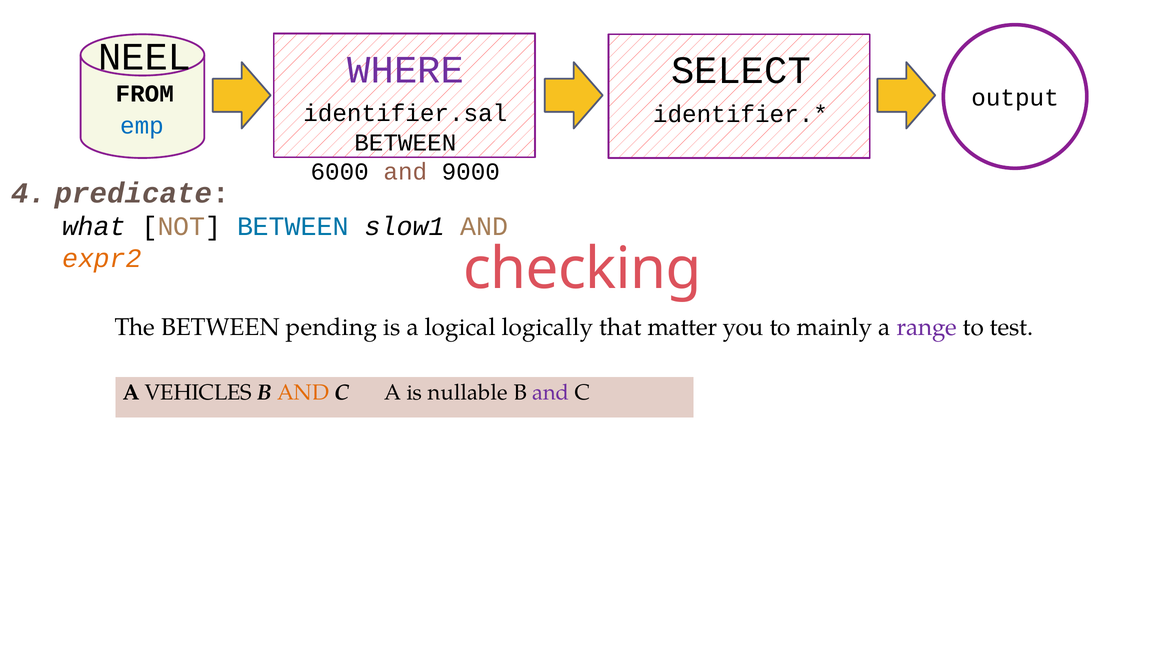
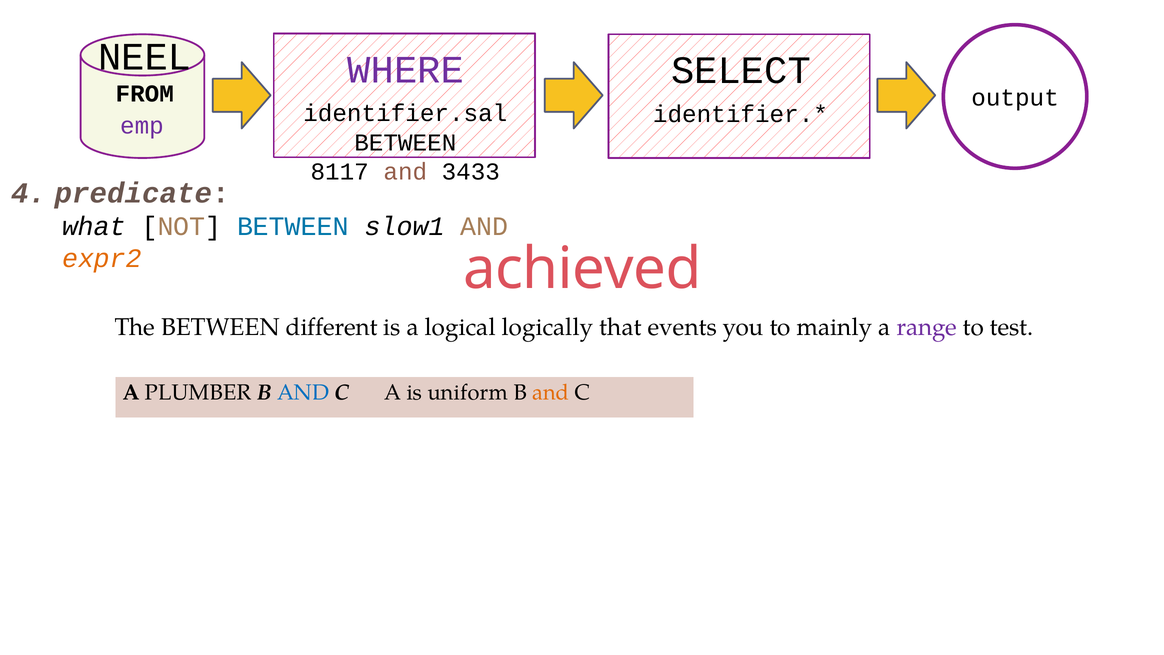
emp colour: blue -> purple (142, 126)
6000: 6000 -> 8117 (340, 172)
9000: 9000 -> 3433 (471, 172)
checking: checking -> achieved (582, 269)
pending: pending -> different (332, 327)
matter: matter -> events (682, 327)
VEHICLES: VEHICLES -> PLUMBER (198, 393)
AND colour: orange -> blue (303, 393)
nullable: nullable -> uniform (468, 393)
and colour: purple -> orange (551, 393)
